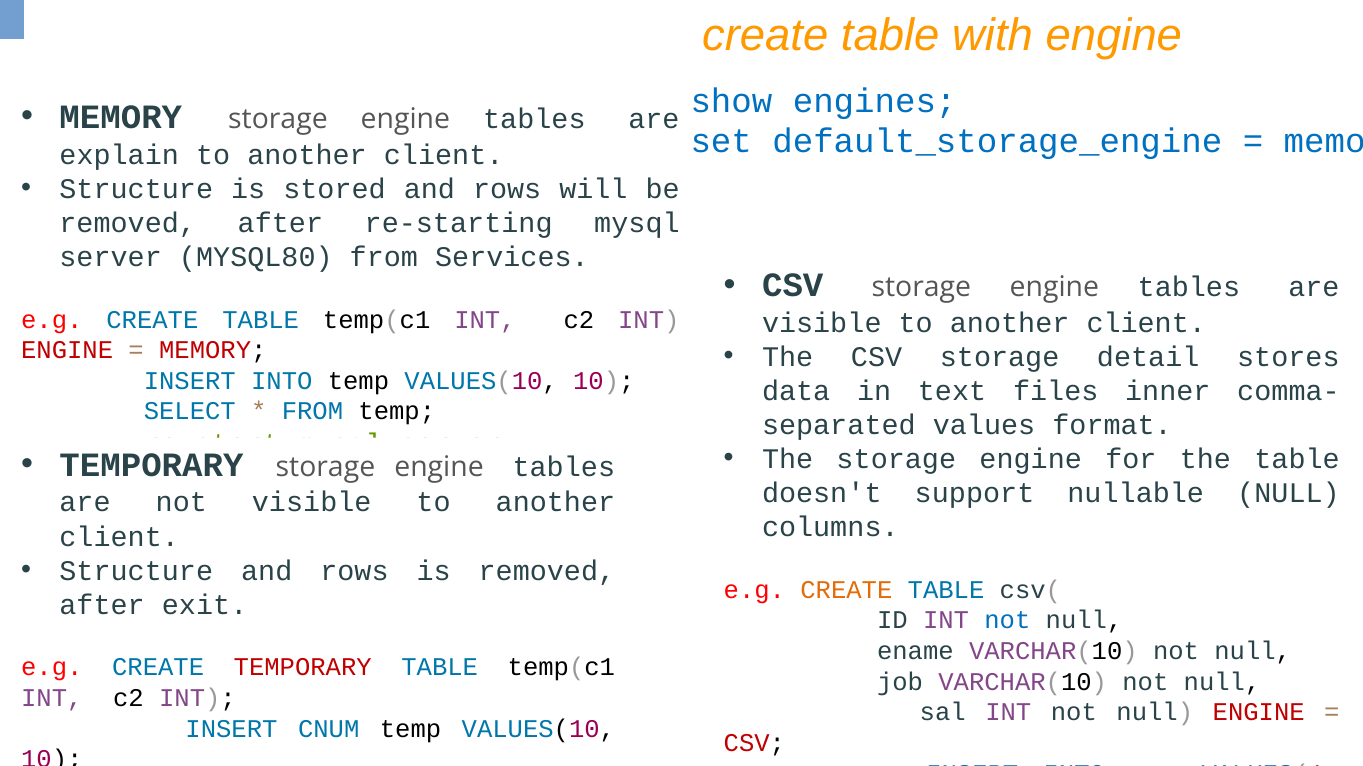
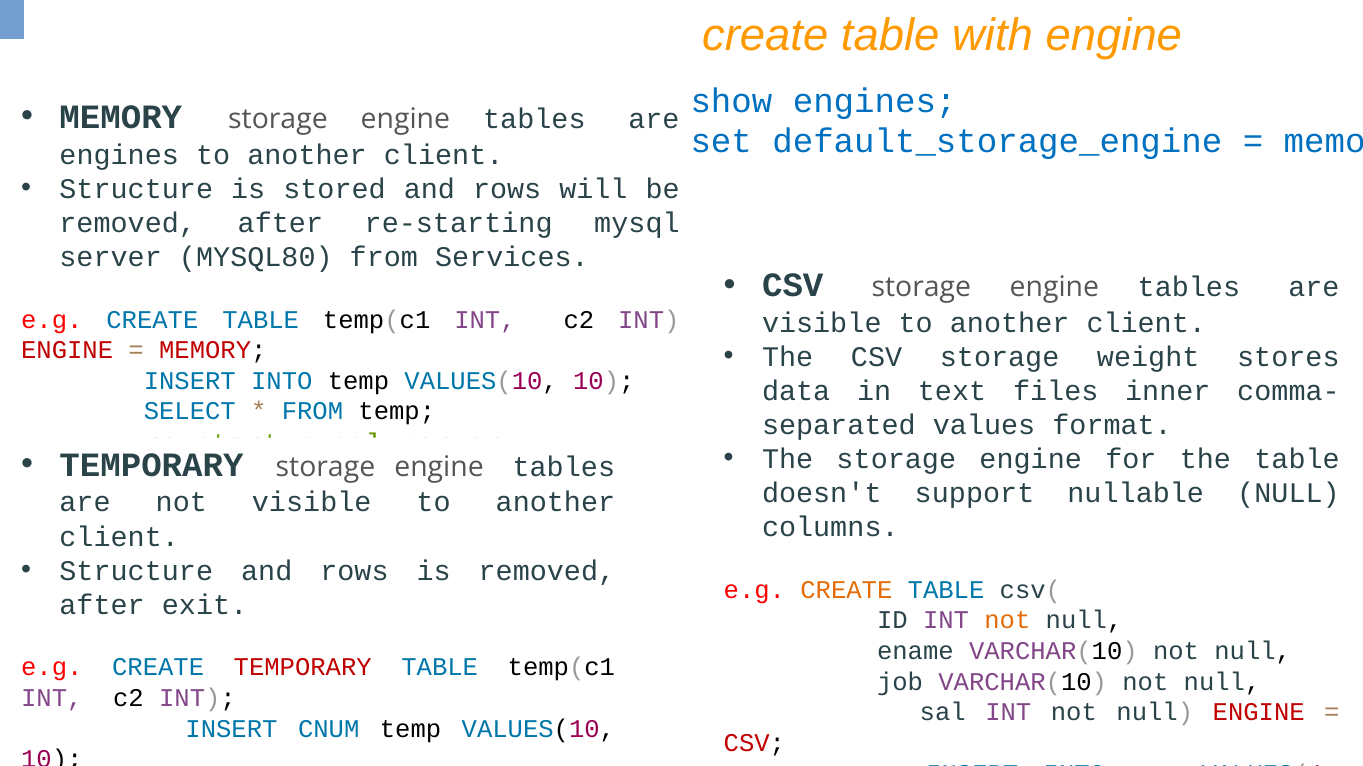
explain: explain -> engines (119, 155)
detail: detail -> weight (1148, 357)
not colour: blue -> orange (1007, 621)
